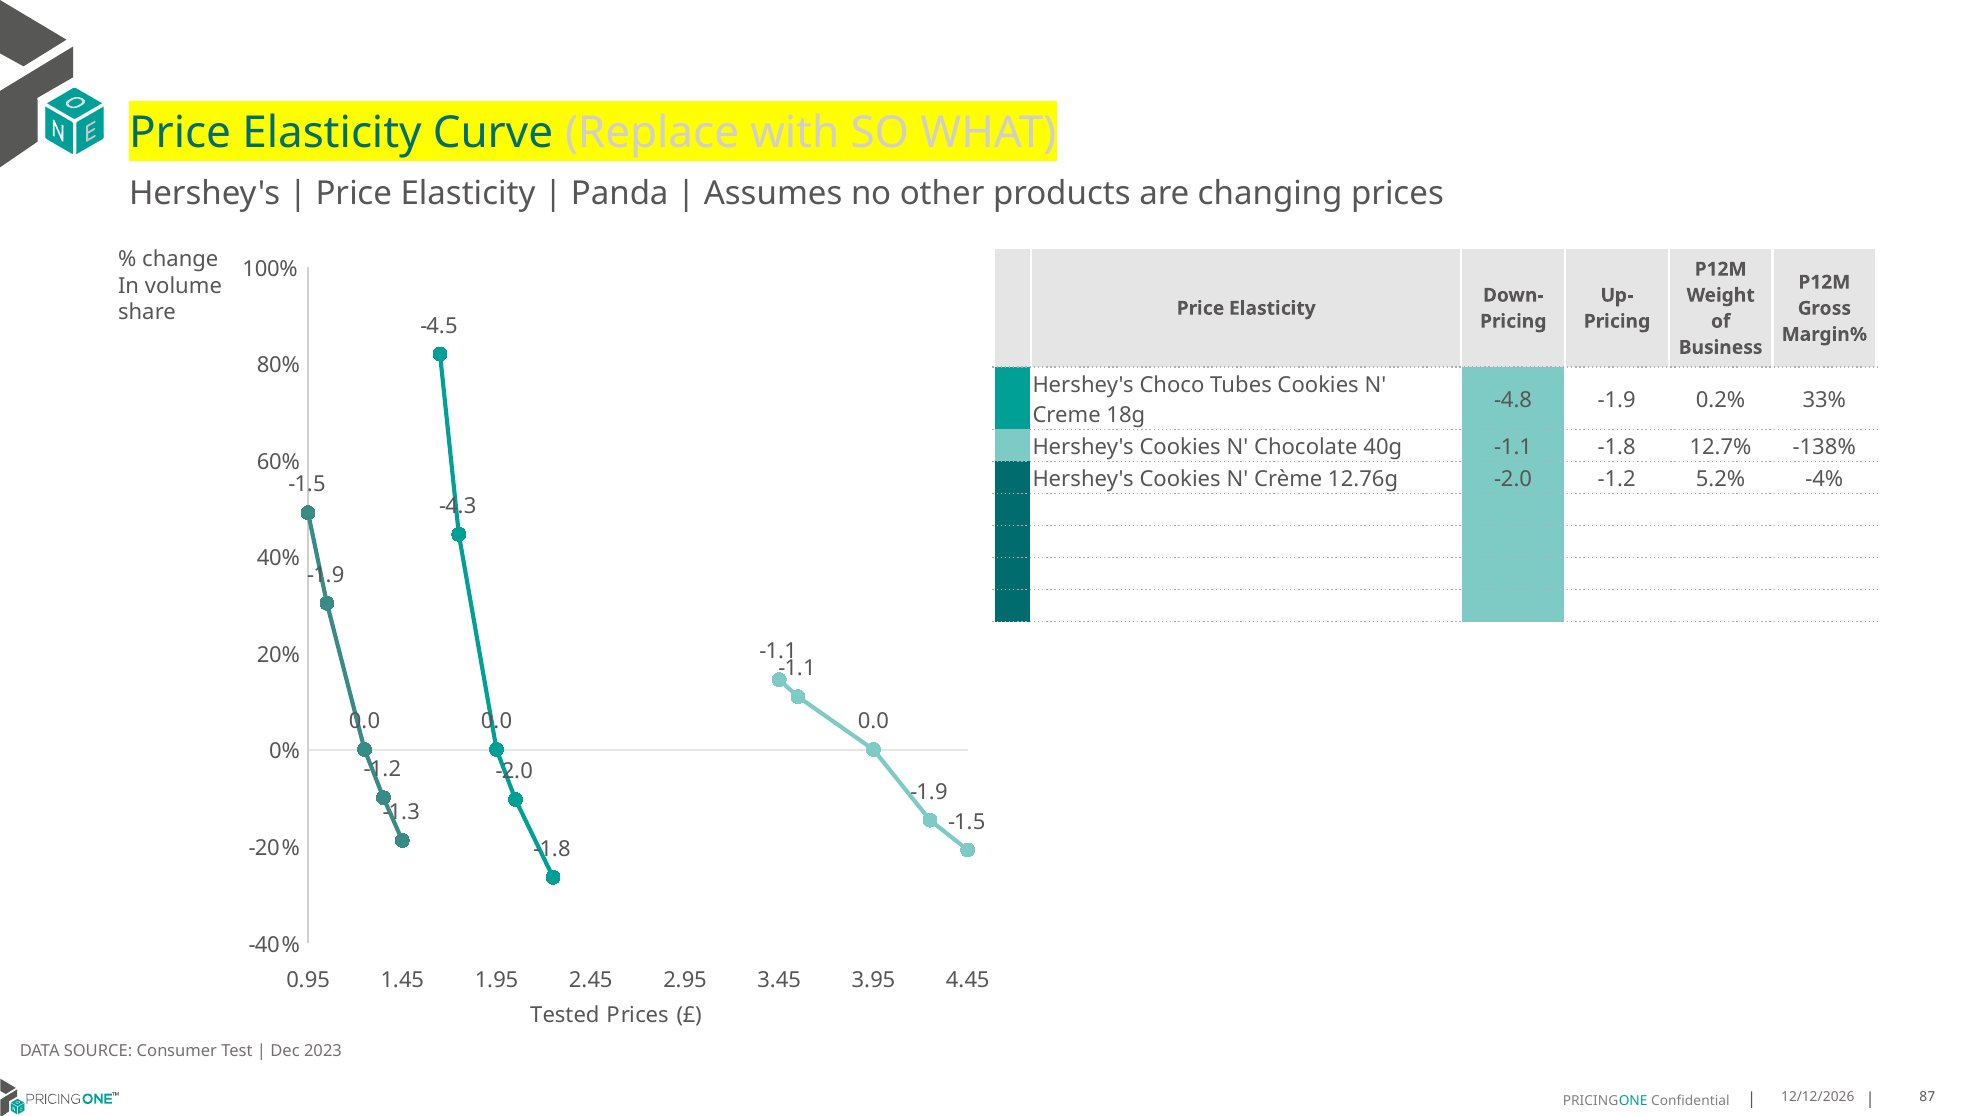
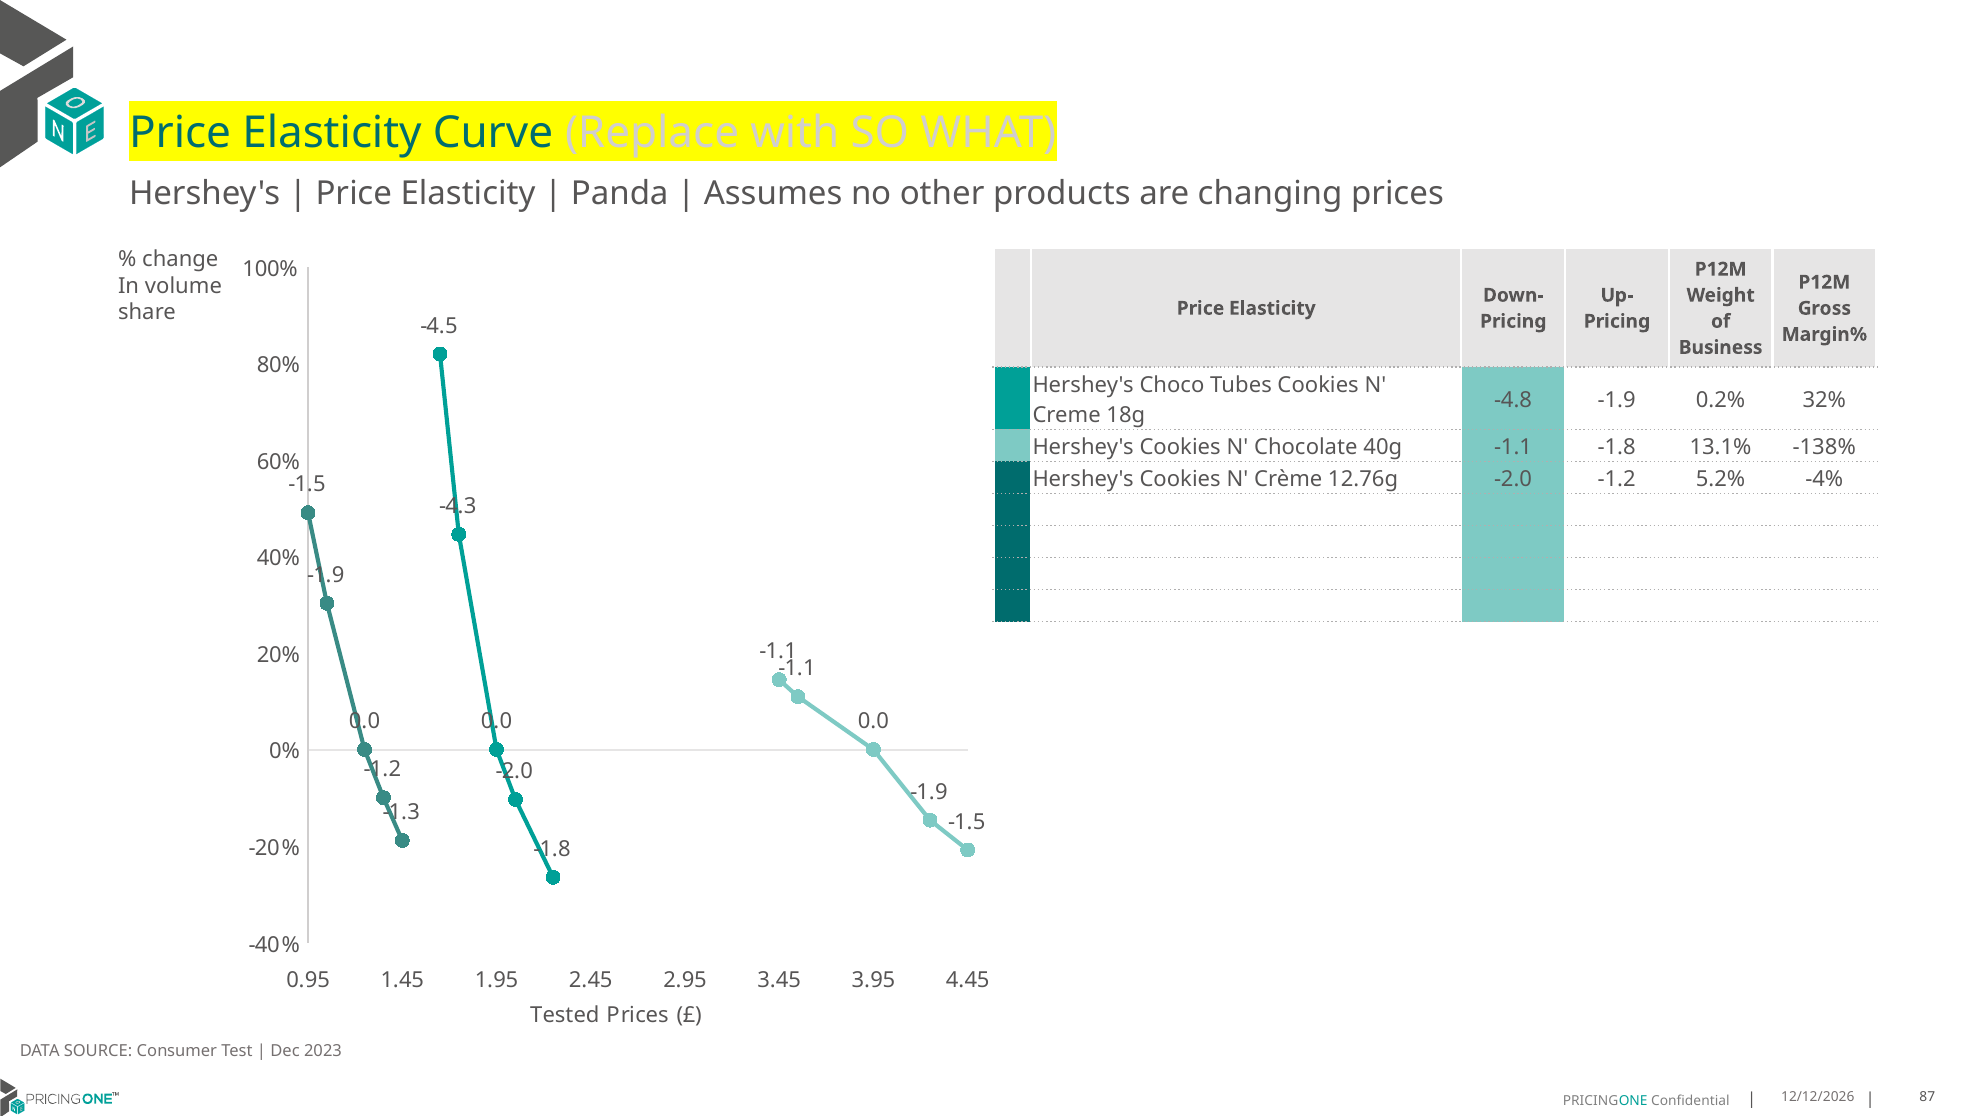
33%: 33% -> 32% (1824, 400)
12.7%: 12.7% -> 13.1% (1720, 447)
